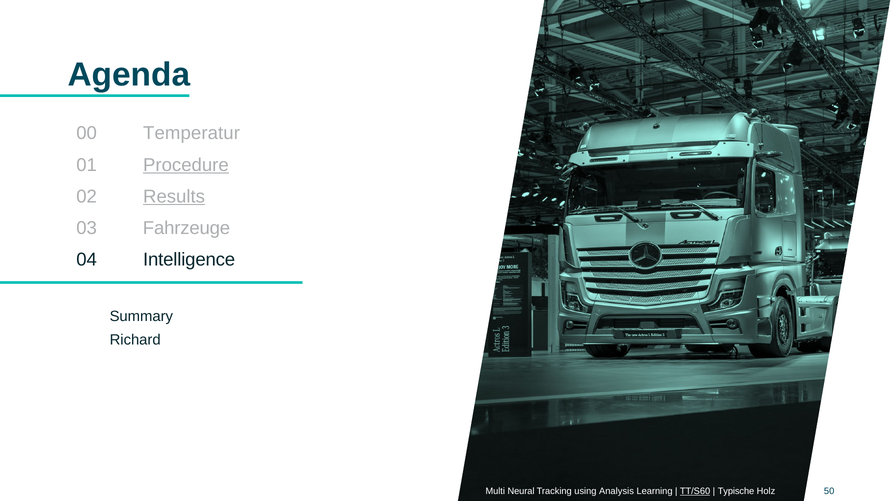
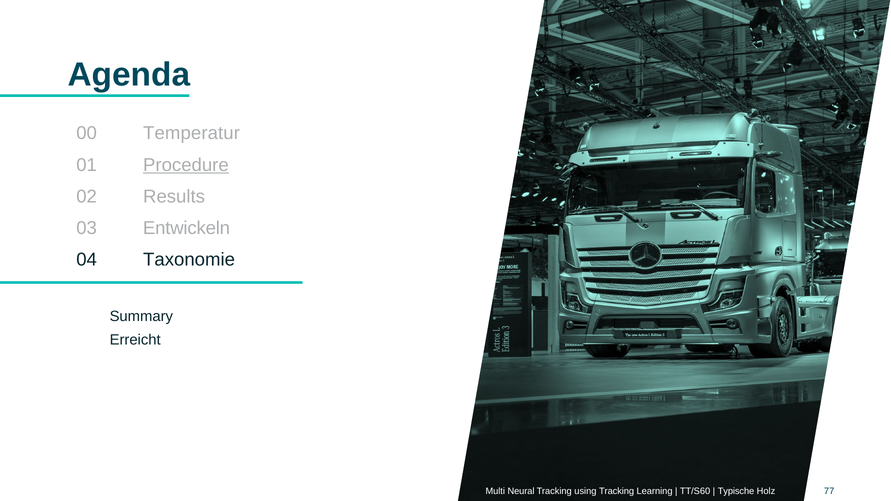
Results underline: present -> none (174, 197)
Fahrzeuge: Fahrzeuge -> Entwickeln (187, 228)
Intelligence: Intelligence -> Taxonomie (189, 260)
Richard: Richard -> Erreicht (135, 340)
using Analysis: Analysis -> Tracking (617, 491)
TT/S60 underline: present -> none (695, 491)
50: 50 -> 77 (829, 491)
